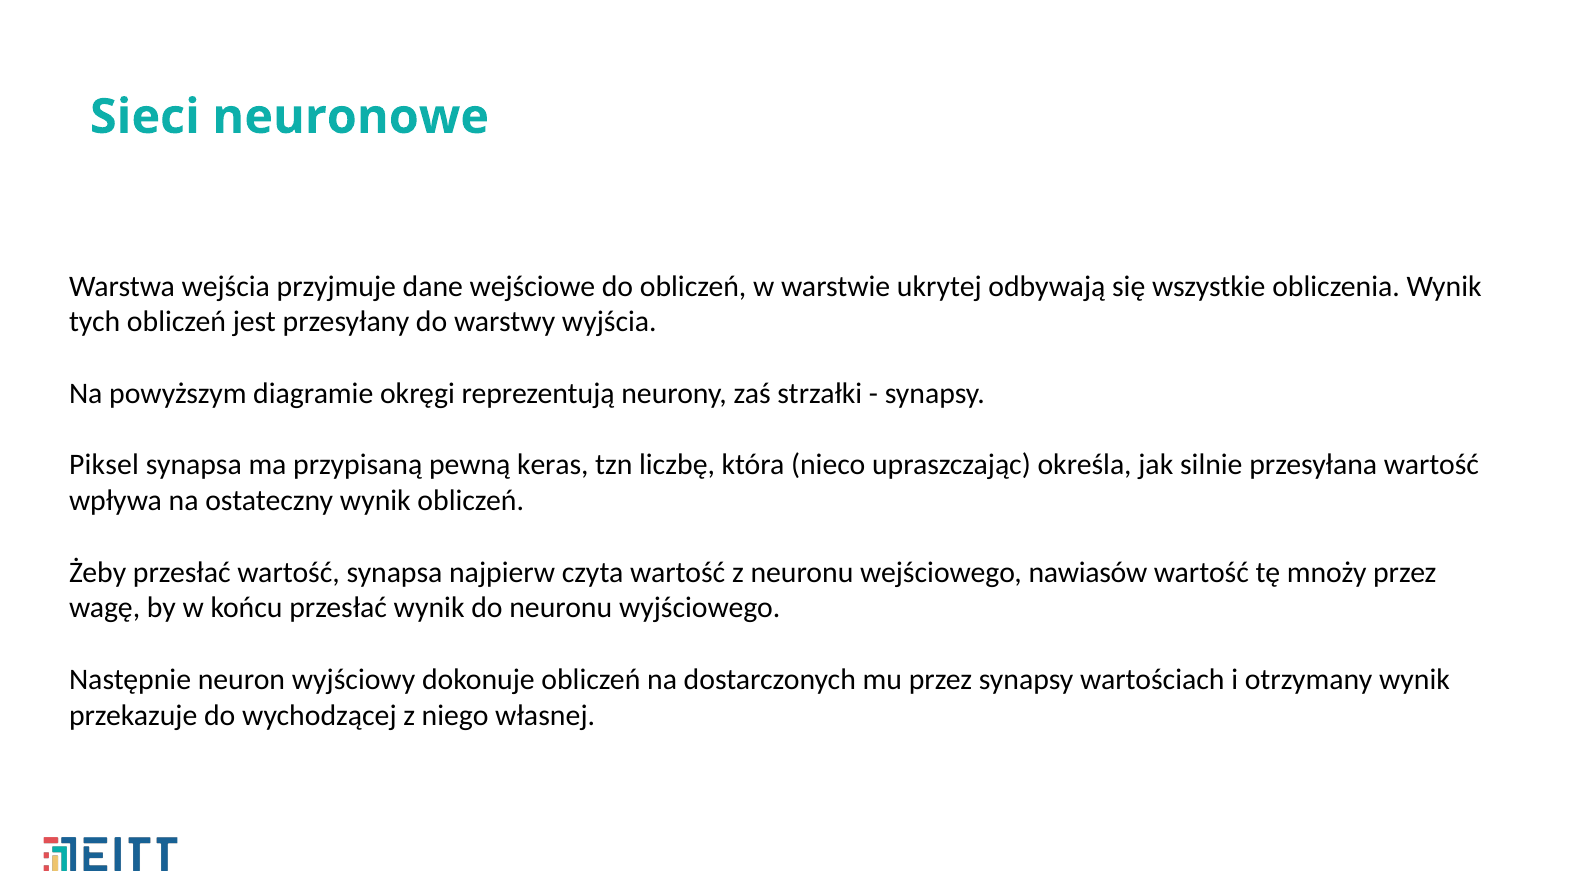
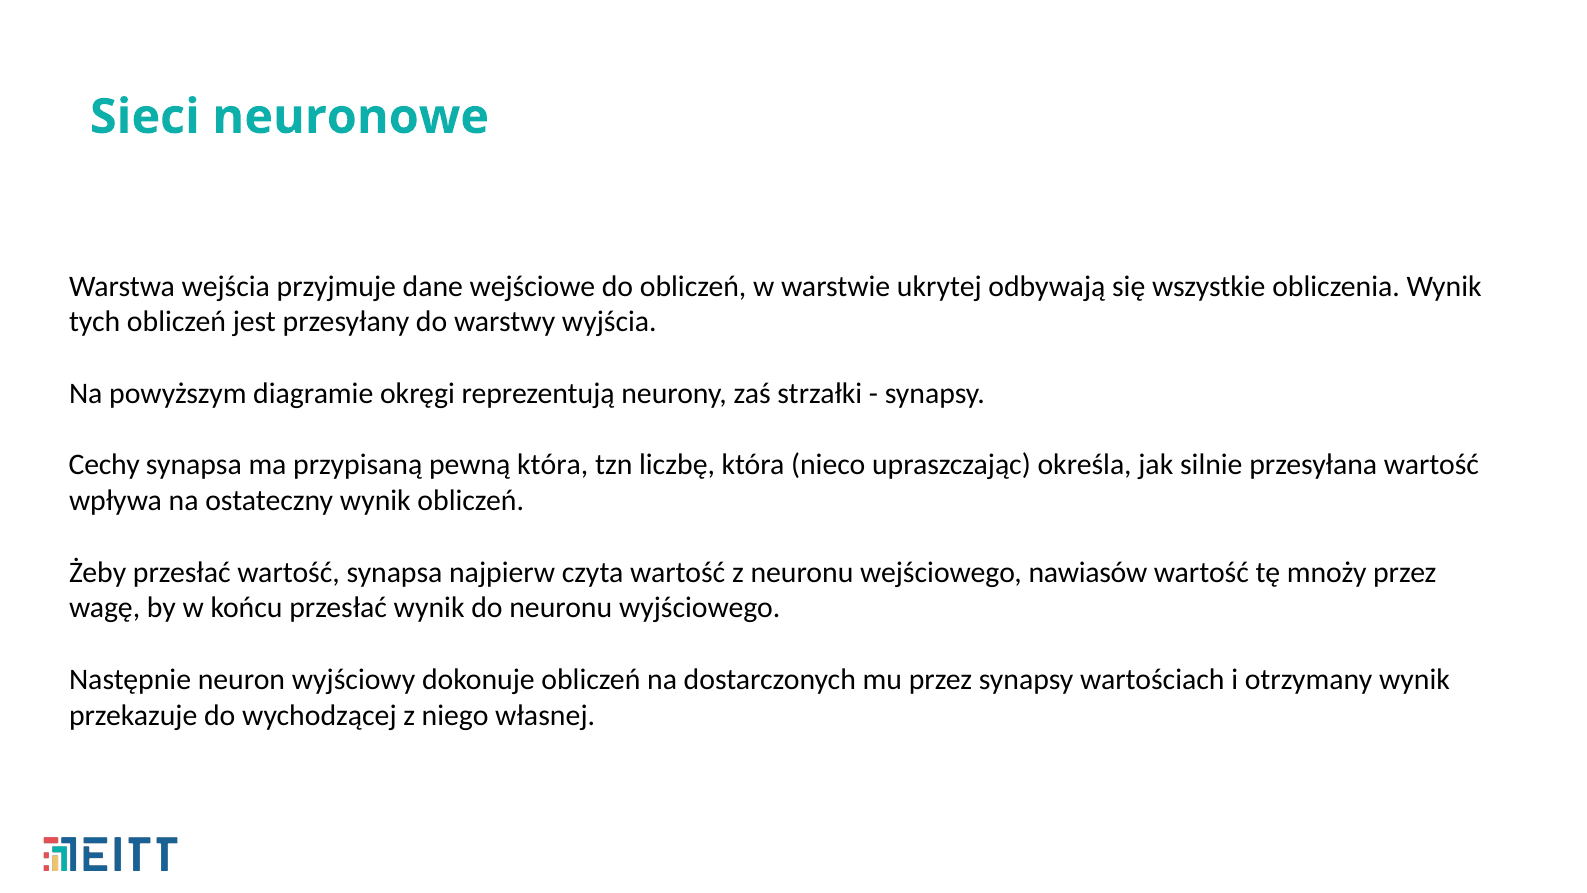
Piksel: Piksel -> Cechy (104, 465)
pewną keras: keras -> która (553, 465)
